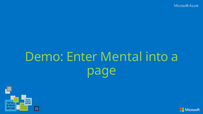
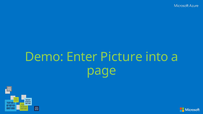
Mental: Mental -> Picture (121, 57)
